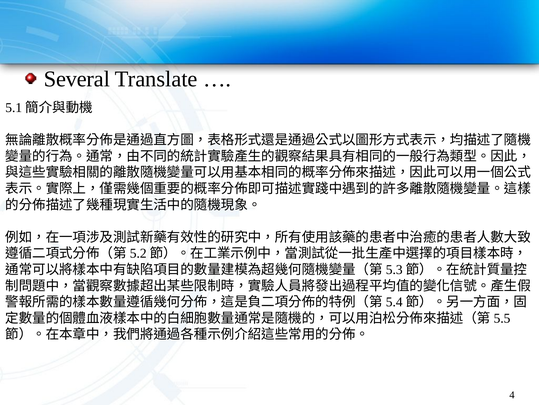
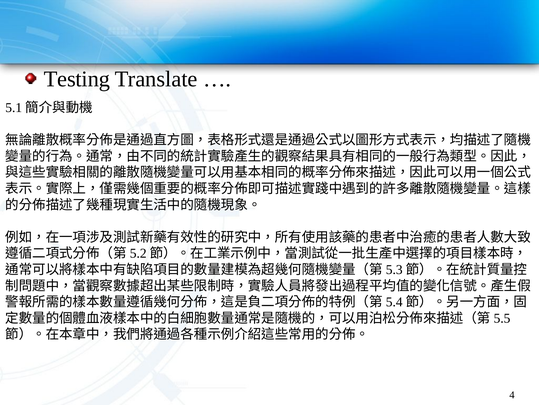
Several: Several -> Testing (77, 79)
